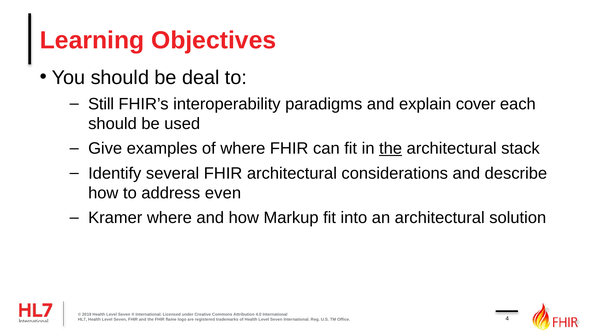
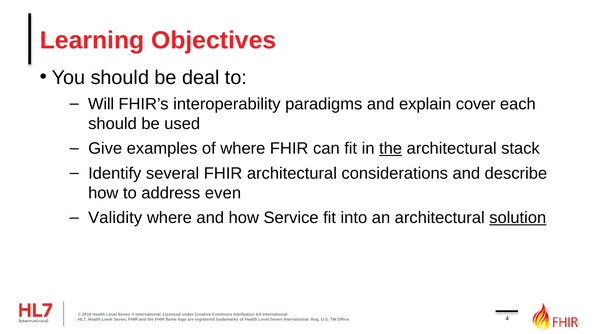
Still: Still -> Will (101, 104)
Kramer: Kramer -> Validity (115, 218)
Markup: Markup -> Service (291, 218)
solution underline: none -> present (518, 218)
